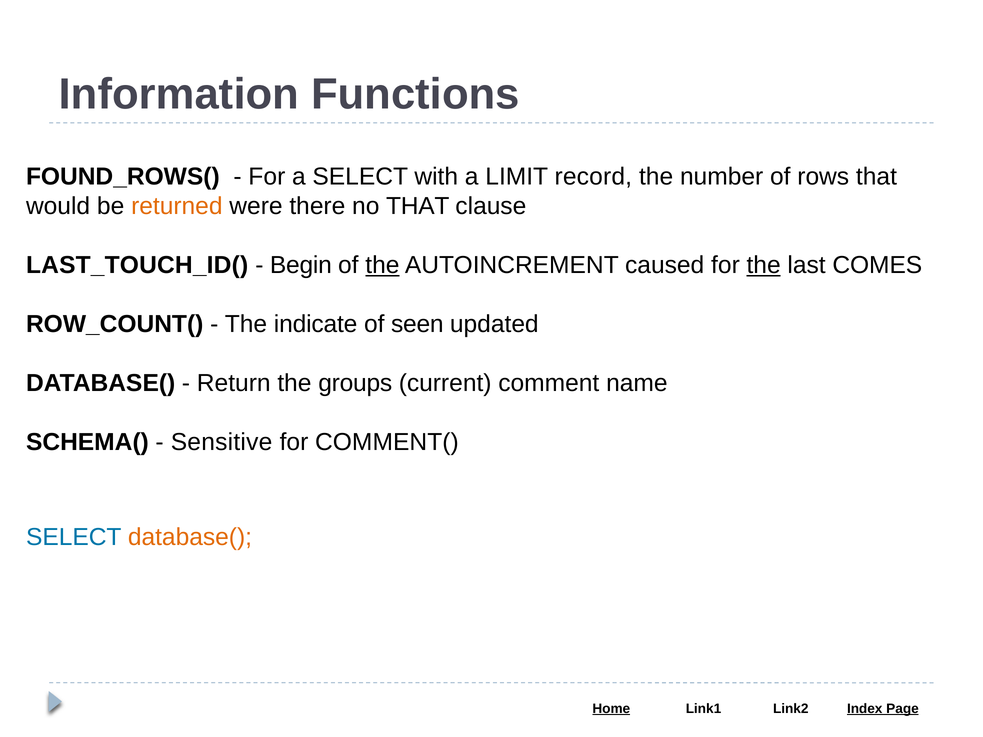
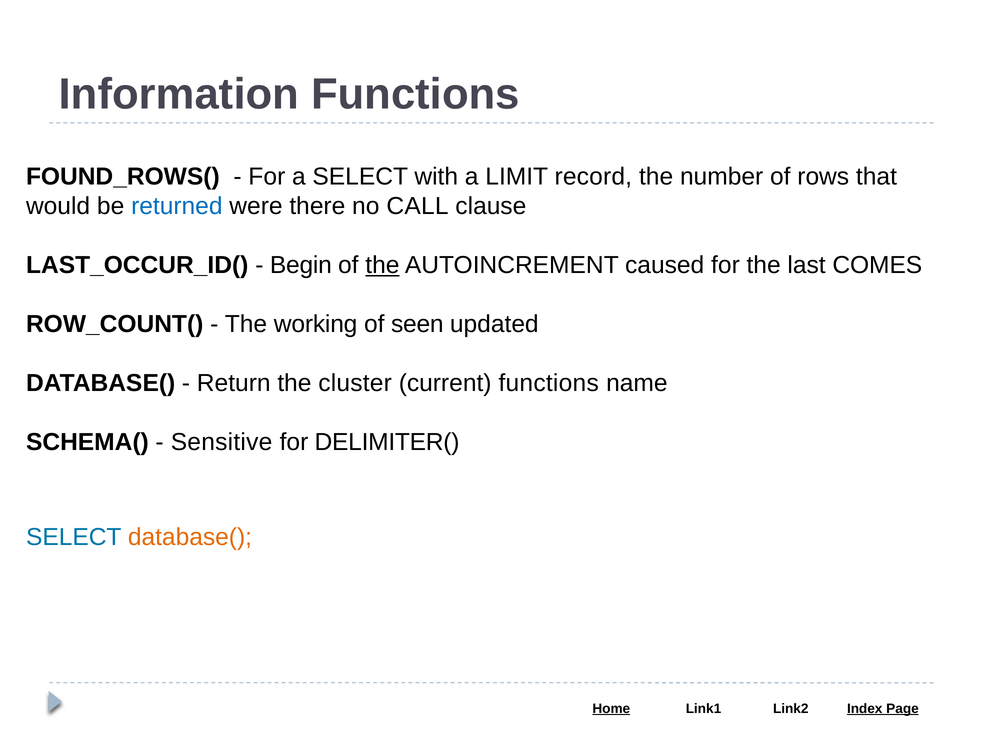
returned colour: orange -> blue (177, 206)
no THAT: THAT -> CALL (418, 206)
LAST_TOUCH_ID(: LAST_TOUCH_ID( -> LAST_OCCUR_ID( (137, 265)
the underline: present -> none (764, 265)
indicate: indicate -> working (316, 324)
groups: groups -> cluster (355, 383)
current comment: comment -> functions (549, 383)
COMMENT(: COMMENT( -> DELIMITER( (387, 442)
